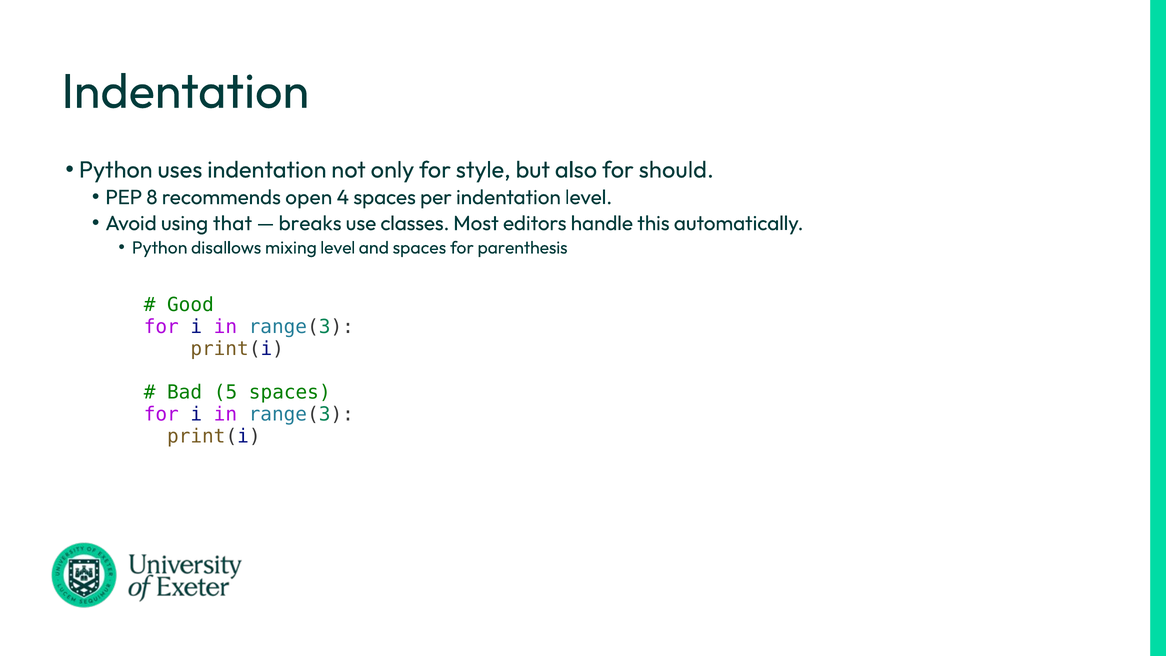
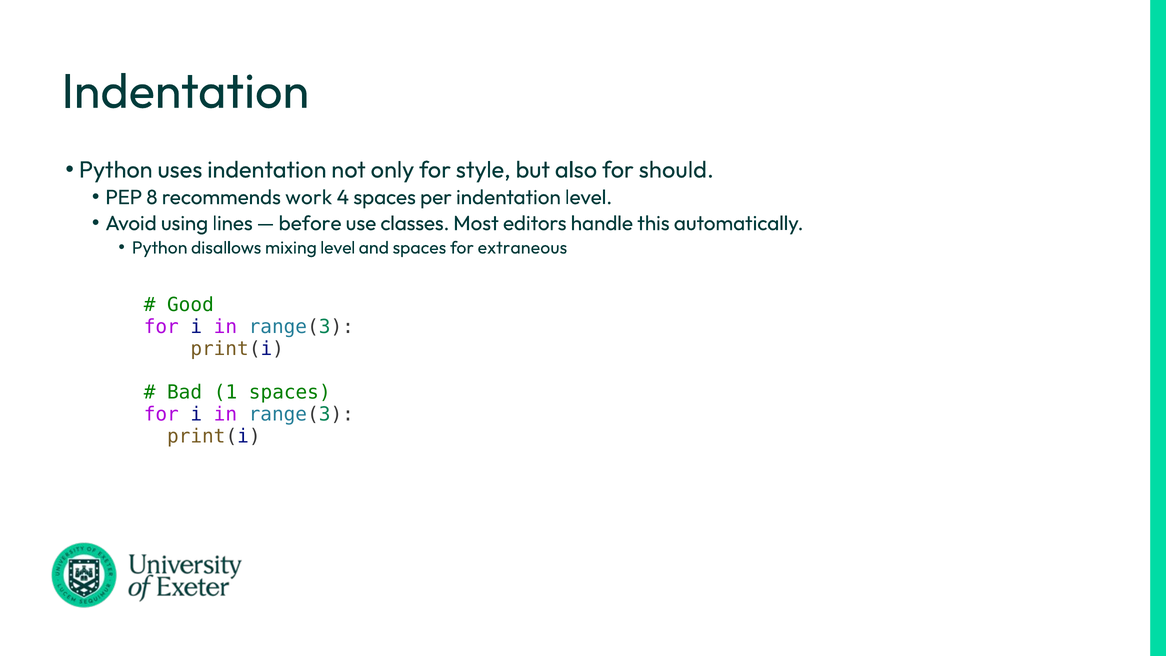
open: open -> work (309, 197)
that: that -> lines (233, 223)
breaks: breaks -> before (310, 223)
parenthesis: parenthesis -> extraneous (522, 248)
5: 5 -> 1 (226, 392)
